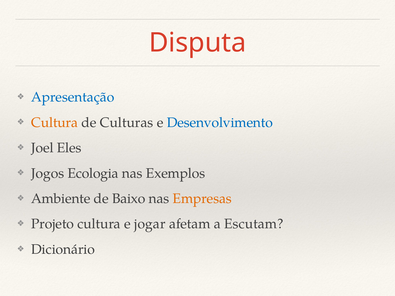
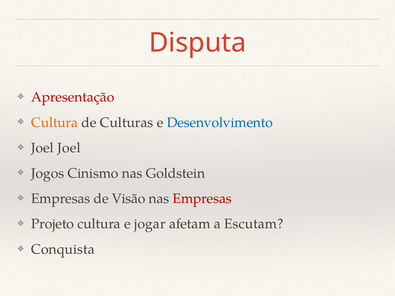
Apresentação colour: blue -> red (73, 97)
Joel Eles: Eles -> Joel (69, 148)
Ecologia: Ecologia -> Cinismo (93, 173)
Exemplos: Exemplos -> Goldstein (175, 173)
Ambiente: Ambiente -> Empresas (61, 199)
Baixo: Baixo -> Visão (129, 199)
Empresas colour: orange -> red (202, 199)
Dicionário: Dicionário -> Conquista (63, 250)
